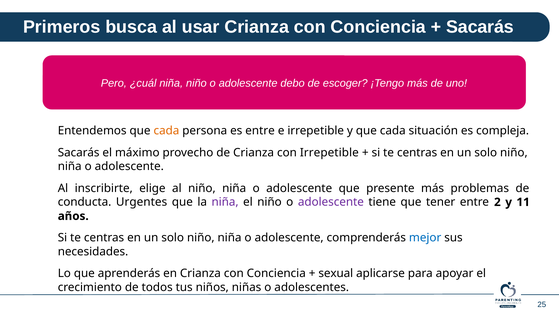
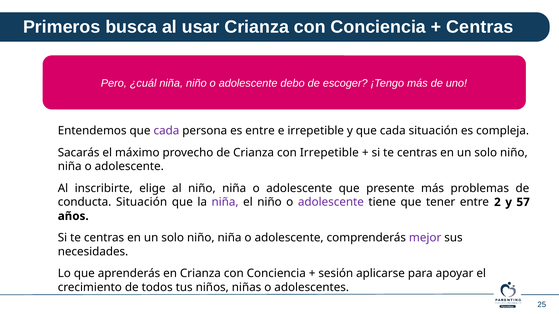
Sacarás: Sacarás -> Centras (480, 27)
cada colour: orange -> purple (166, 131)
conducta Urgentes: Urgentes -> Situación (142, 202)
11: 11 -> 57 (523, 202)
mejor colour: blue -> purple (425, 238)
sexual: sexual -> sesión (336, 274)
